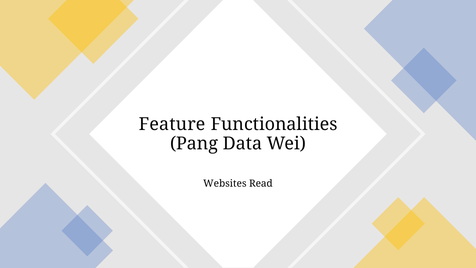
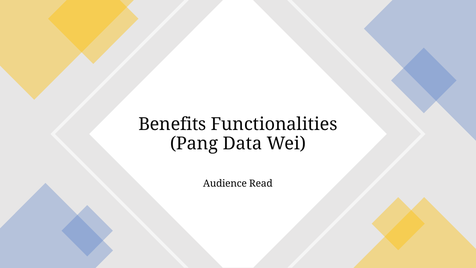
Feature: Feature -> Benefits (172, 124)
Websites: Websites -> Audience (225, 184)
